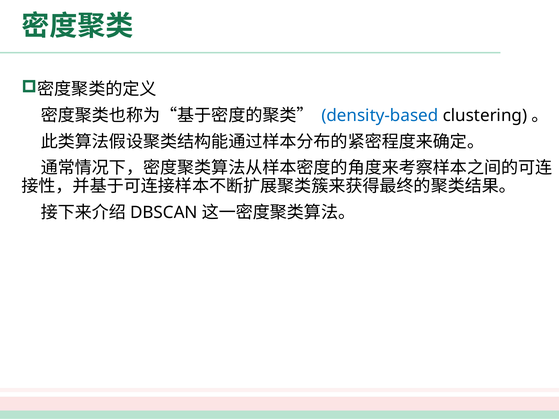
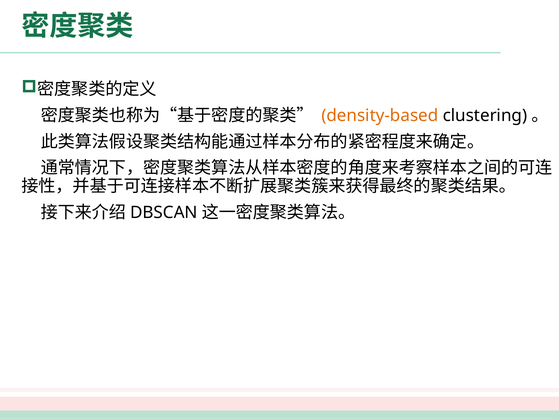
density-based colour: blue -> orange (380, 116)
